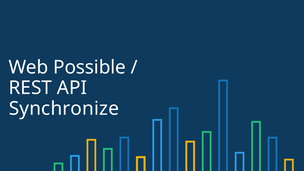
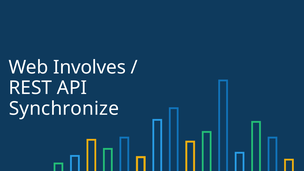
Possible: Possible -> Involves (90, 67)
